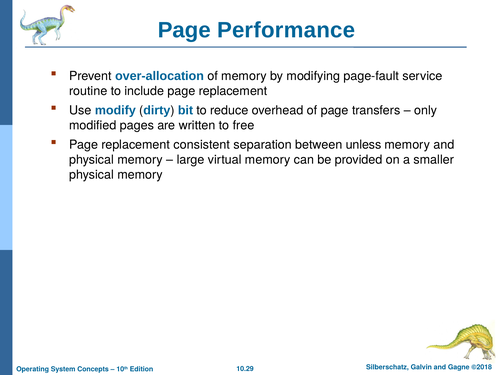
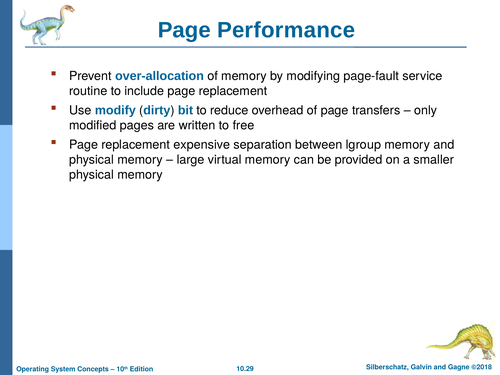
consistent: consistent -> expensive (202, 145)
unless: unless -> lgroup (363, 145)
